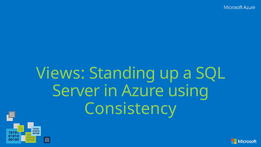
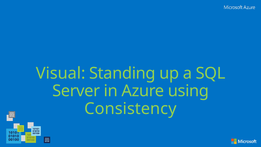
Views: Views -> Visual (61, 73)
